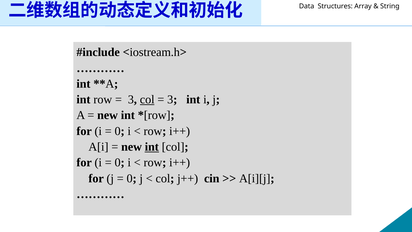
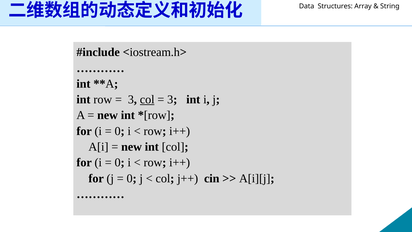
int underline: present -> none (152, 147)
